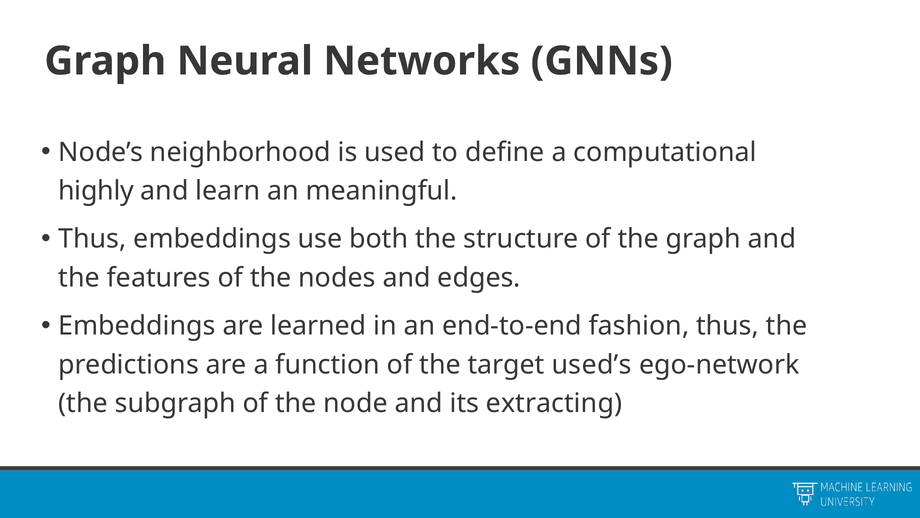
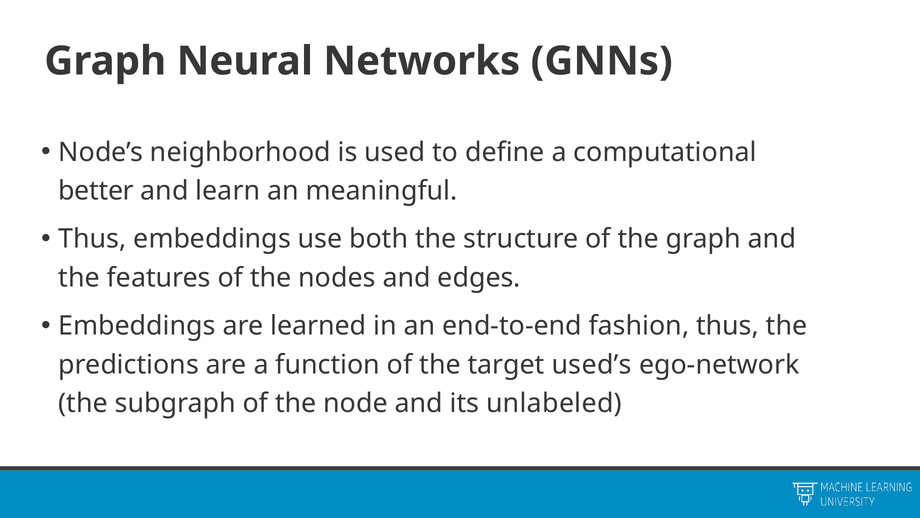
highly: highly -> better (96, 191)
extracting: extracting -> unlabeled (554, 403)
